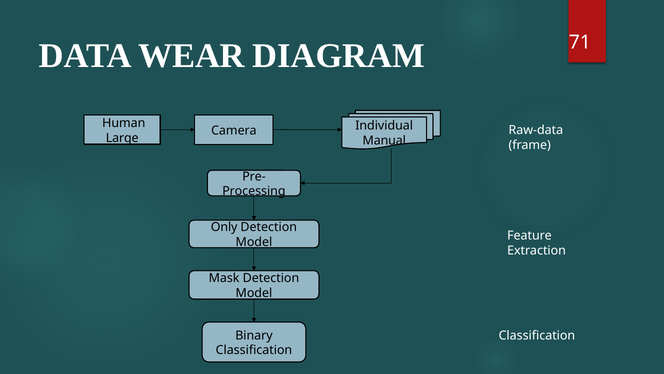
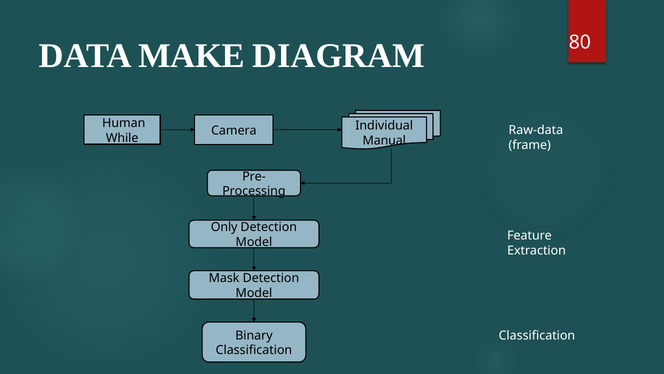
WEAR: WEAR -> MAKE (191, 56)
71: 71 -> 80 (580, 42)
Large: Large -> While (122, 138)
